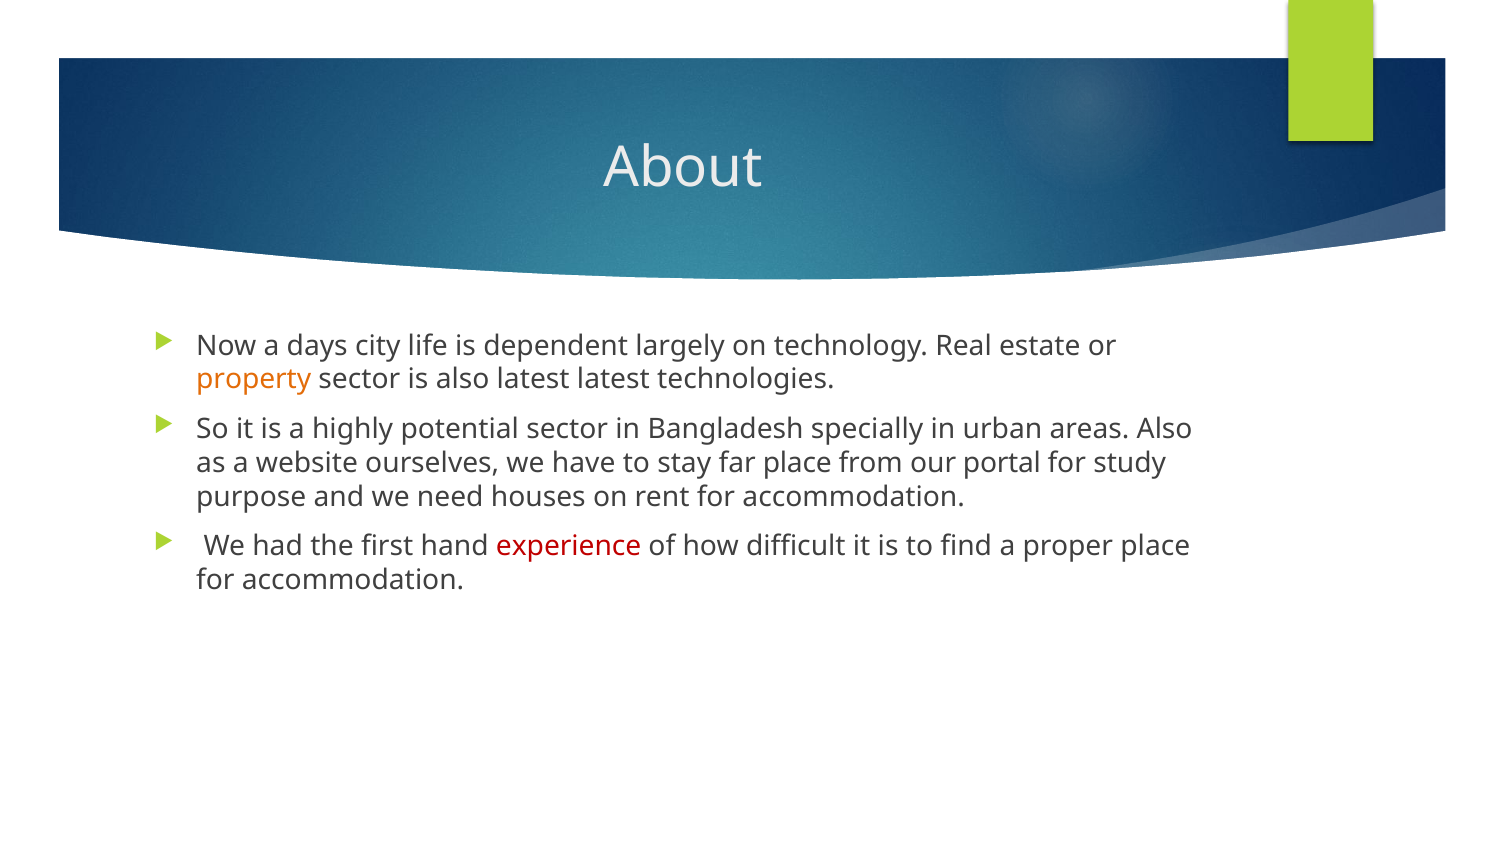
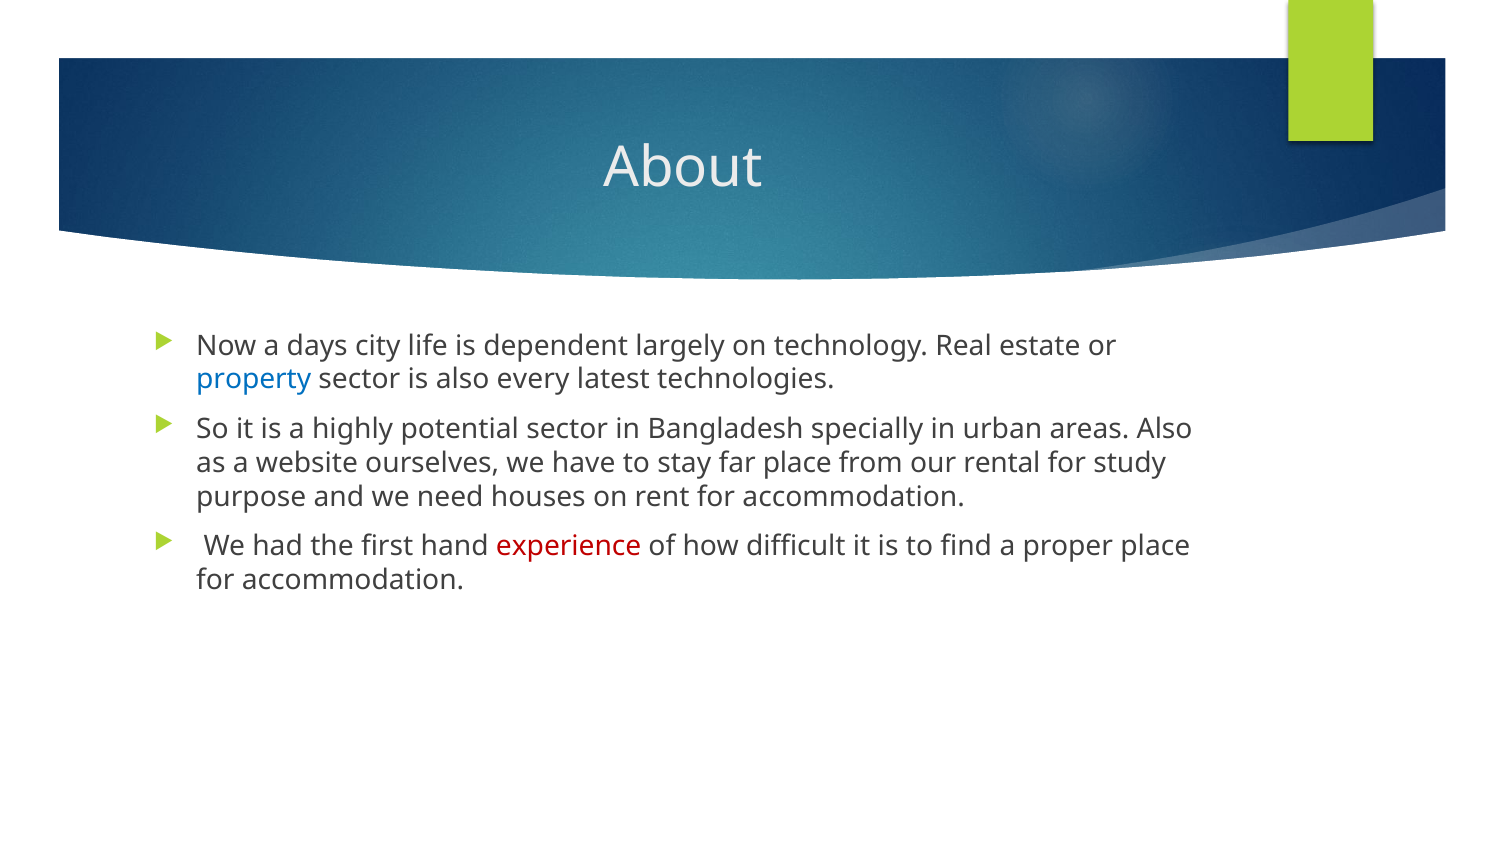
property colour: orange -> blue (254, 380)
also latest: latest -> every (533, 380)
portal: portal -> rental (1002, 463)
